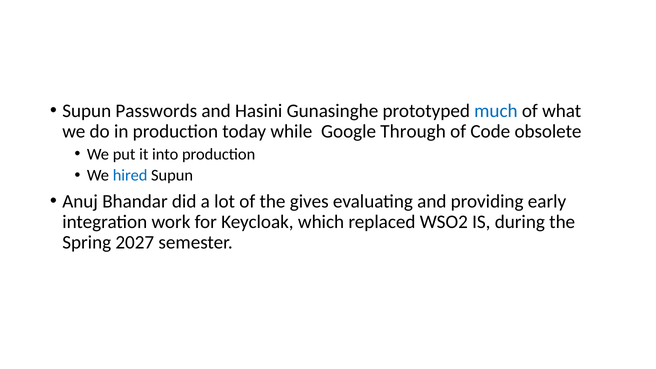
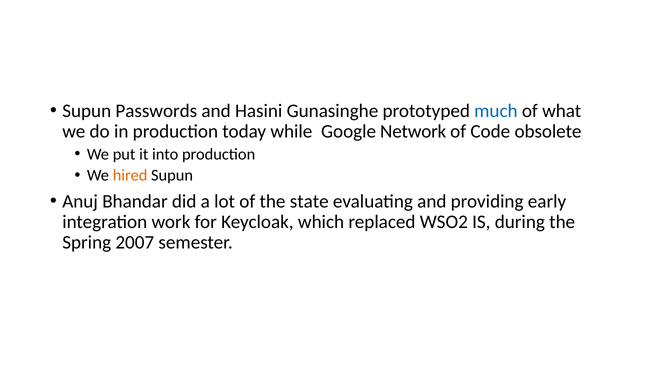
Through: Through -> Network (413, 132)
hired colour: blue -> orange (130, 175)
gives: gives -> state (309, 201)
2027: 2027 -> 2007 (135, 243)
